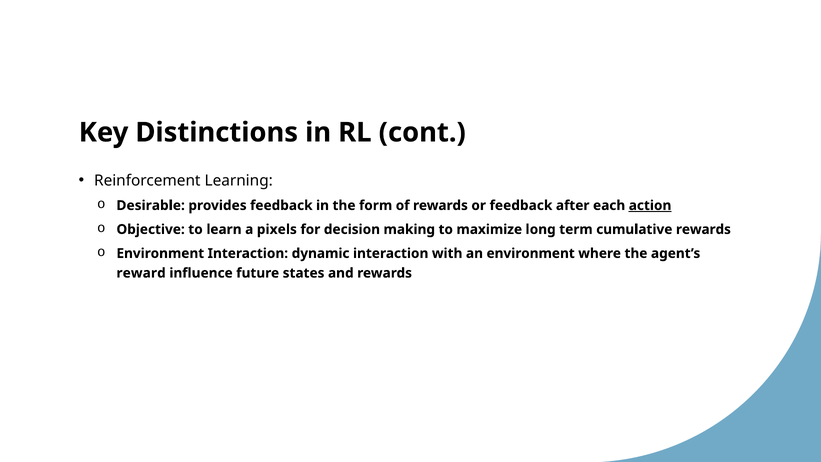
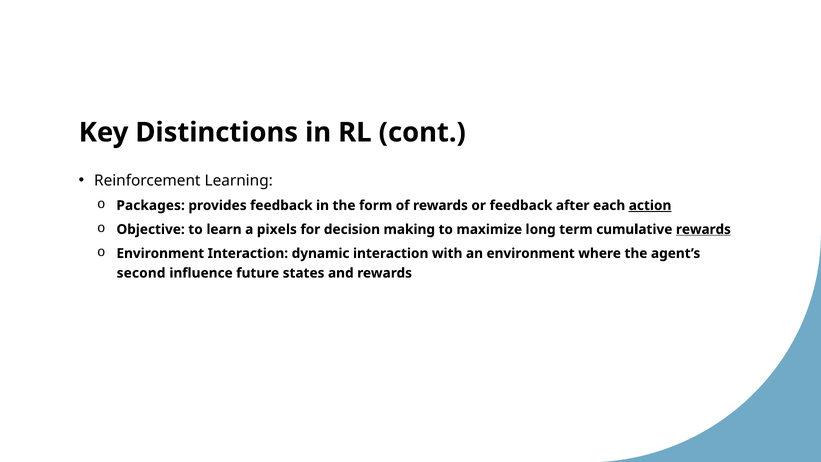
Desirable: Desirable -> Packages (151, 205)
rewards underline: none -> present (703, 229)
reward: reward -> second (141, 273)
